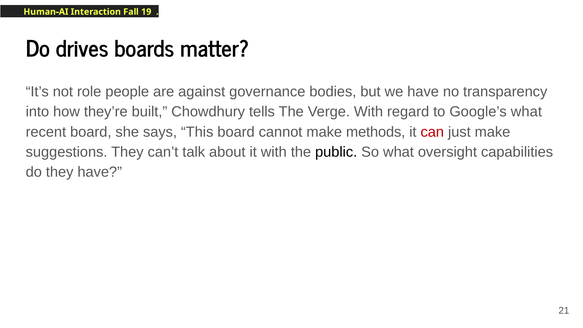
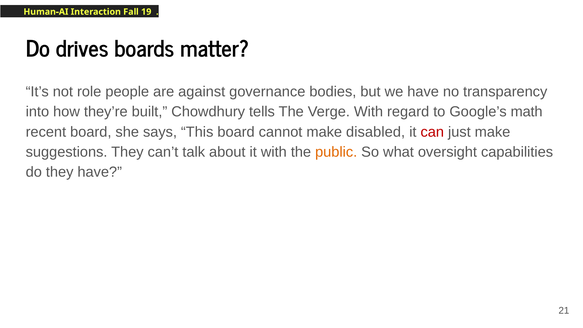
Google’s what: what -> math (527, 112)
methods: methods -> disabled (376, 132)
public colour: black -> orange (336, 152)
